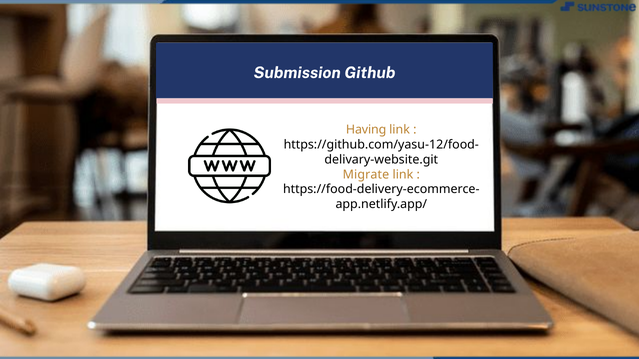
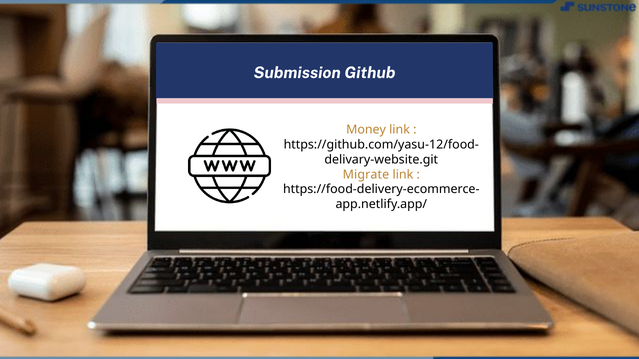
Having: Having -> Money (366, 130)
